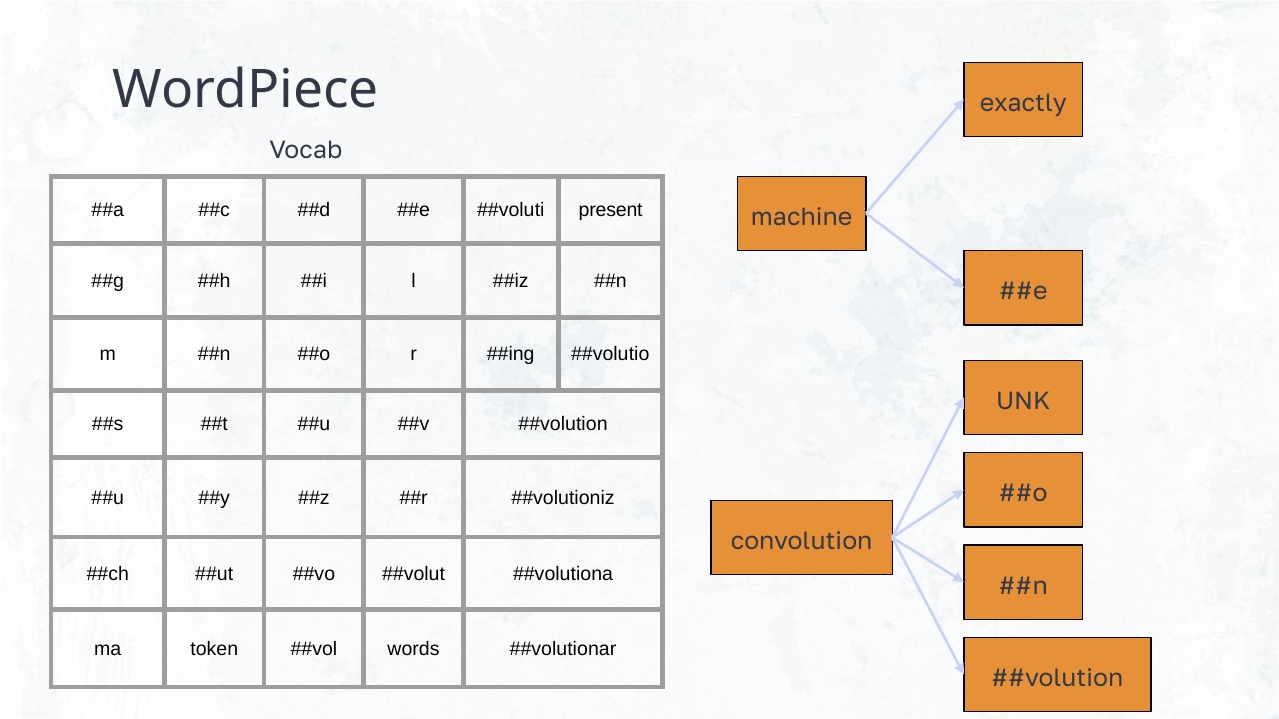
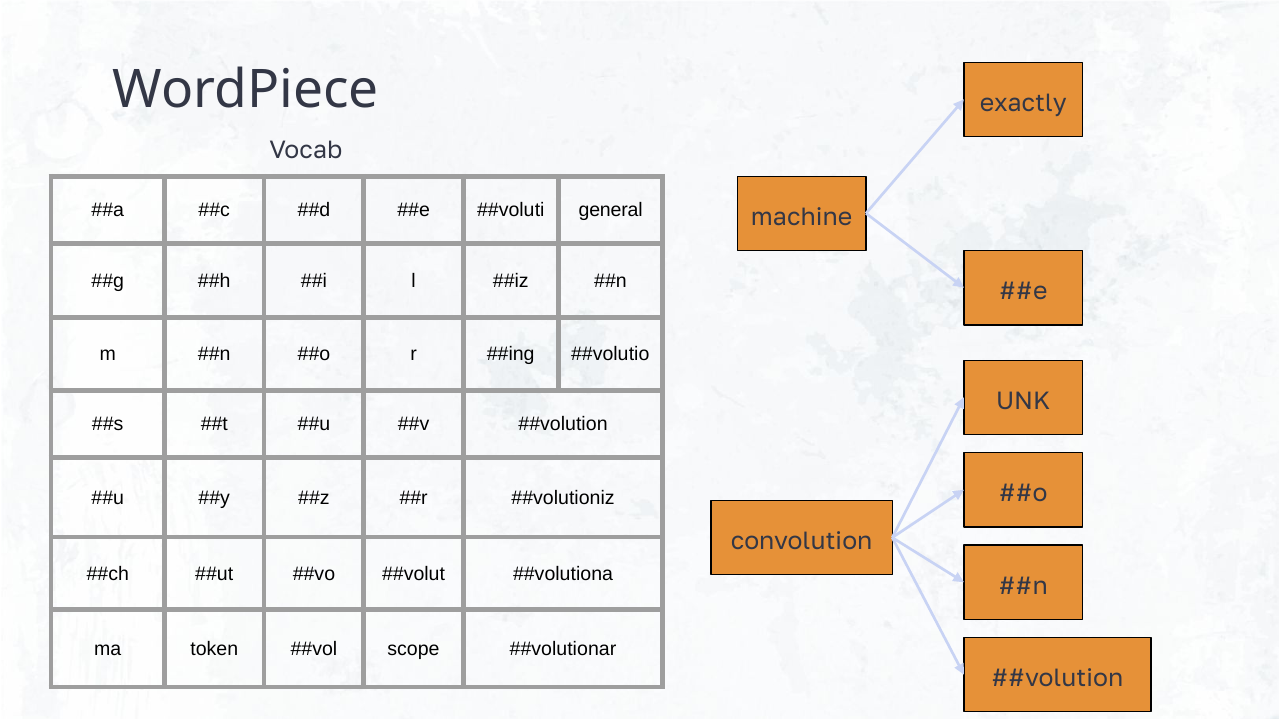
present: present -> general (611, 210)
words: words -> scope (414, 649)
